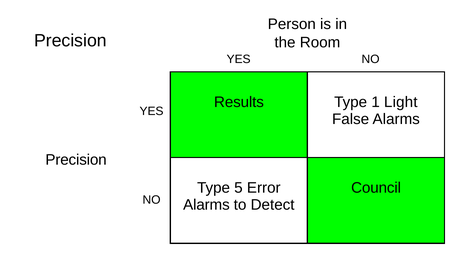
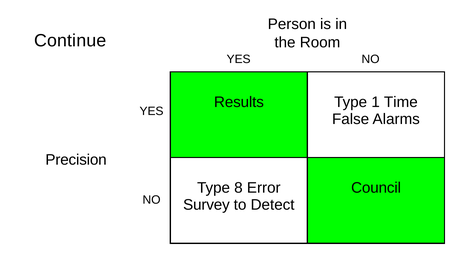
Precision: Precision -> Continue (70, 40)
Light: Light -> Time (401, 102)
5: 5 -> 8 (238, 187)
Alarms: Alarms -> Survey (206, 204)
